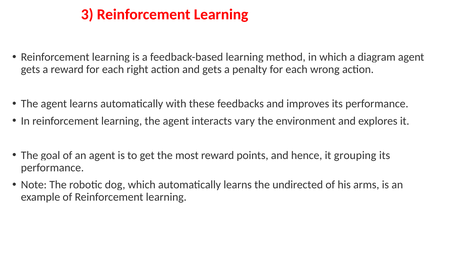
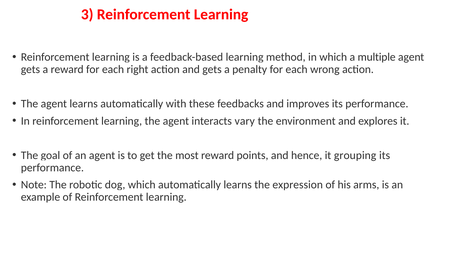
diagram: diagram -> multiple (377, 57)
undirected: undirected -> expression (298, 185)
